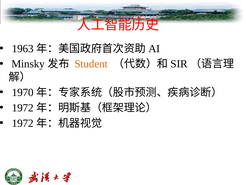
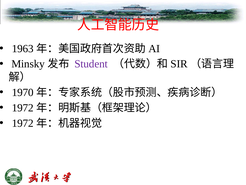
Student colour: orange -> purple (91, 64)
